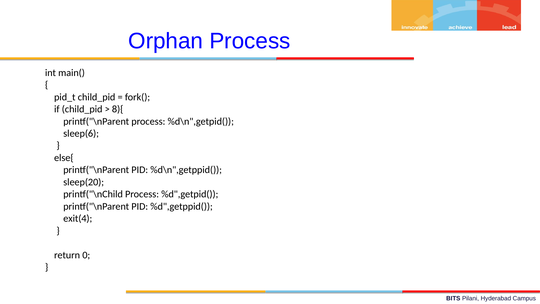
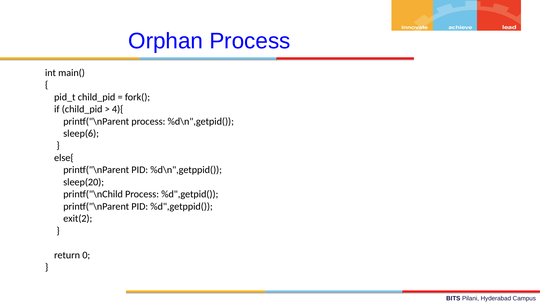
8){: 8){ -> 4){ (118, 109)
exit(4: exit(4 -> exit(2 (78, 218)
